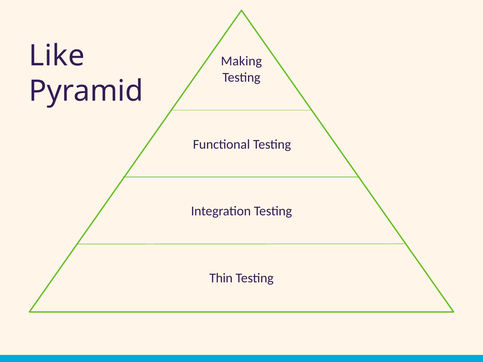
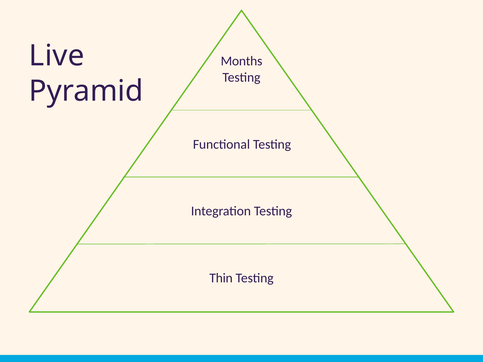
Like: Like -> Live (57, 56)
Making: Making -> Months (242, 61)
